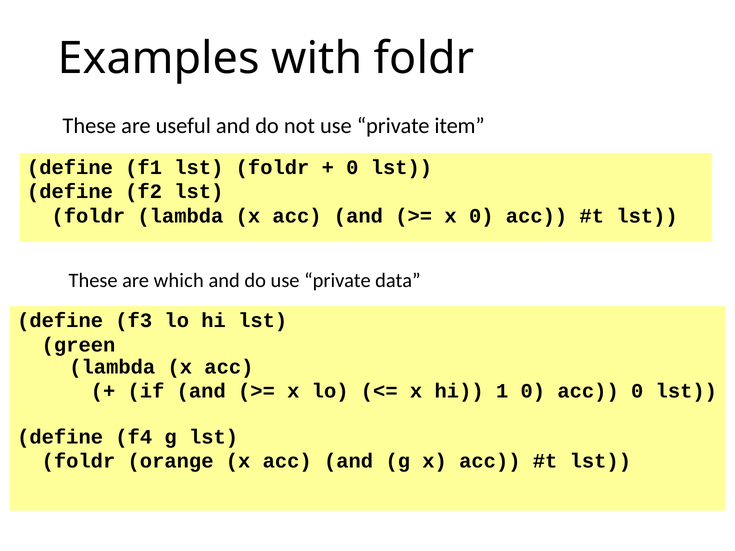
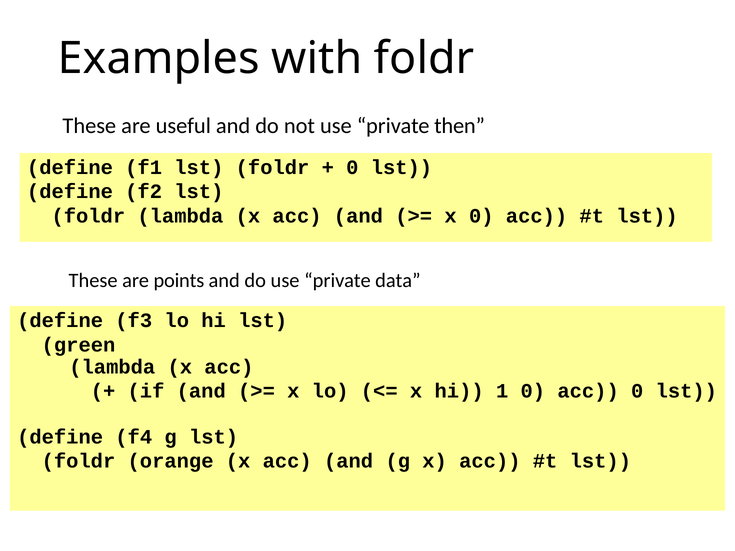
item: item -> then (460, 126)
which: which -> points (179, 281)
